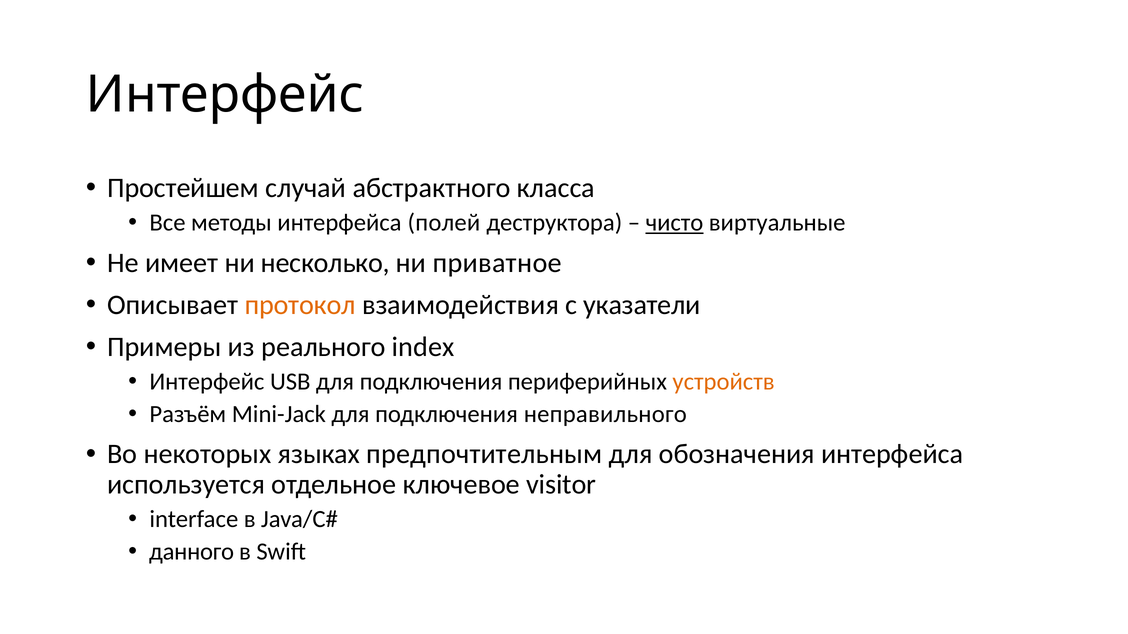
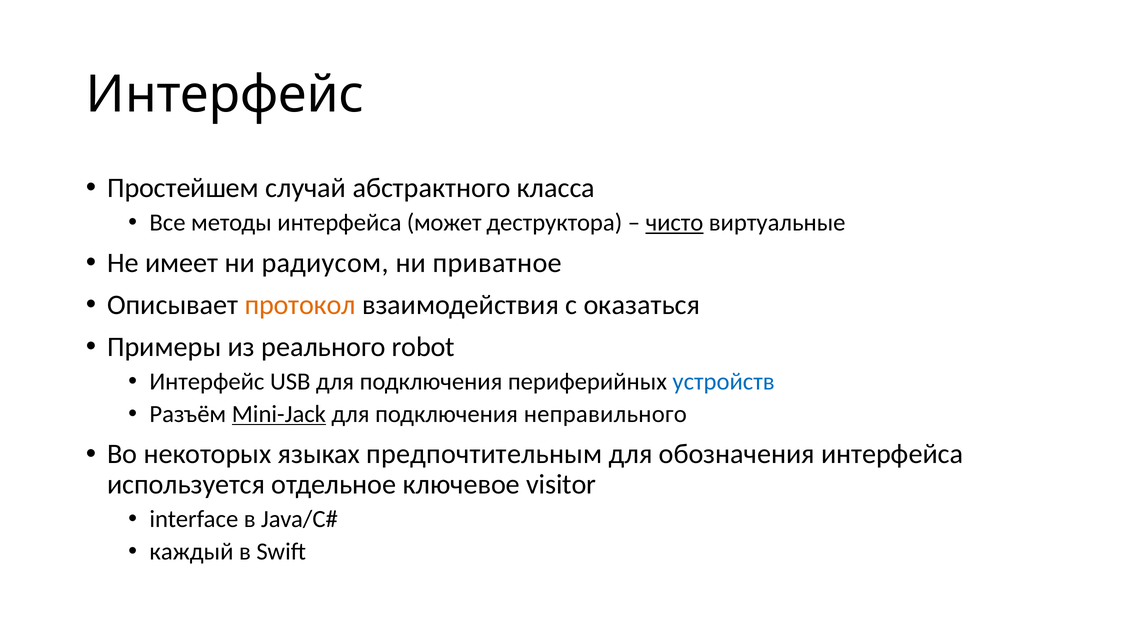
полей: полей -> может (444, 223)
несколько: несколько -> радиусом (325, 263)
указатели: указатели -> оказаться (642, 305)
index: index -> robot (423, 347)
устройств colour: orange -> blue (724, 382)
Mini-Jack underline: none -> present (279, 414)
данного: данного -> каждый (191, 552)
